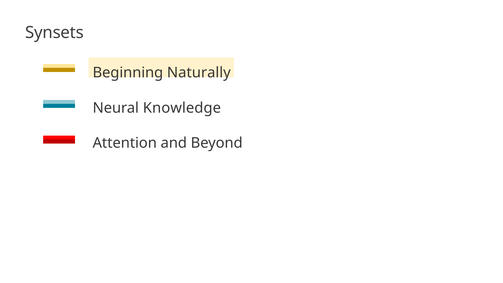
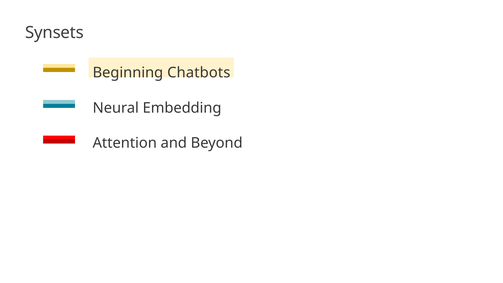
Naturally: Naturally -> Chatbots (199, 73)
Knowledge: Knowledge -> Embedding (182, 108)
